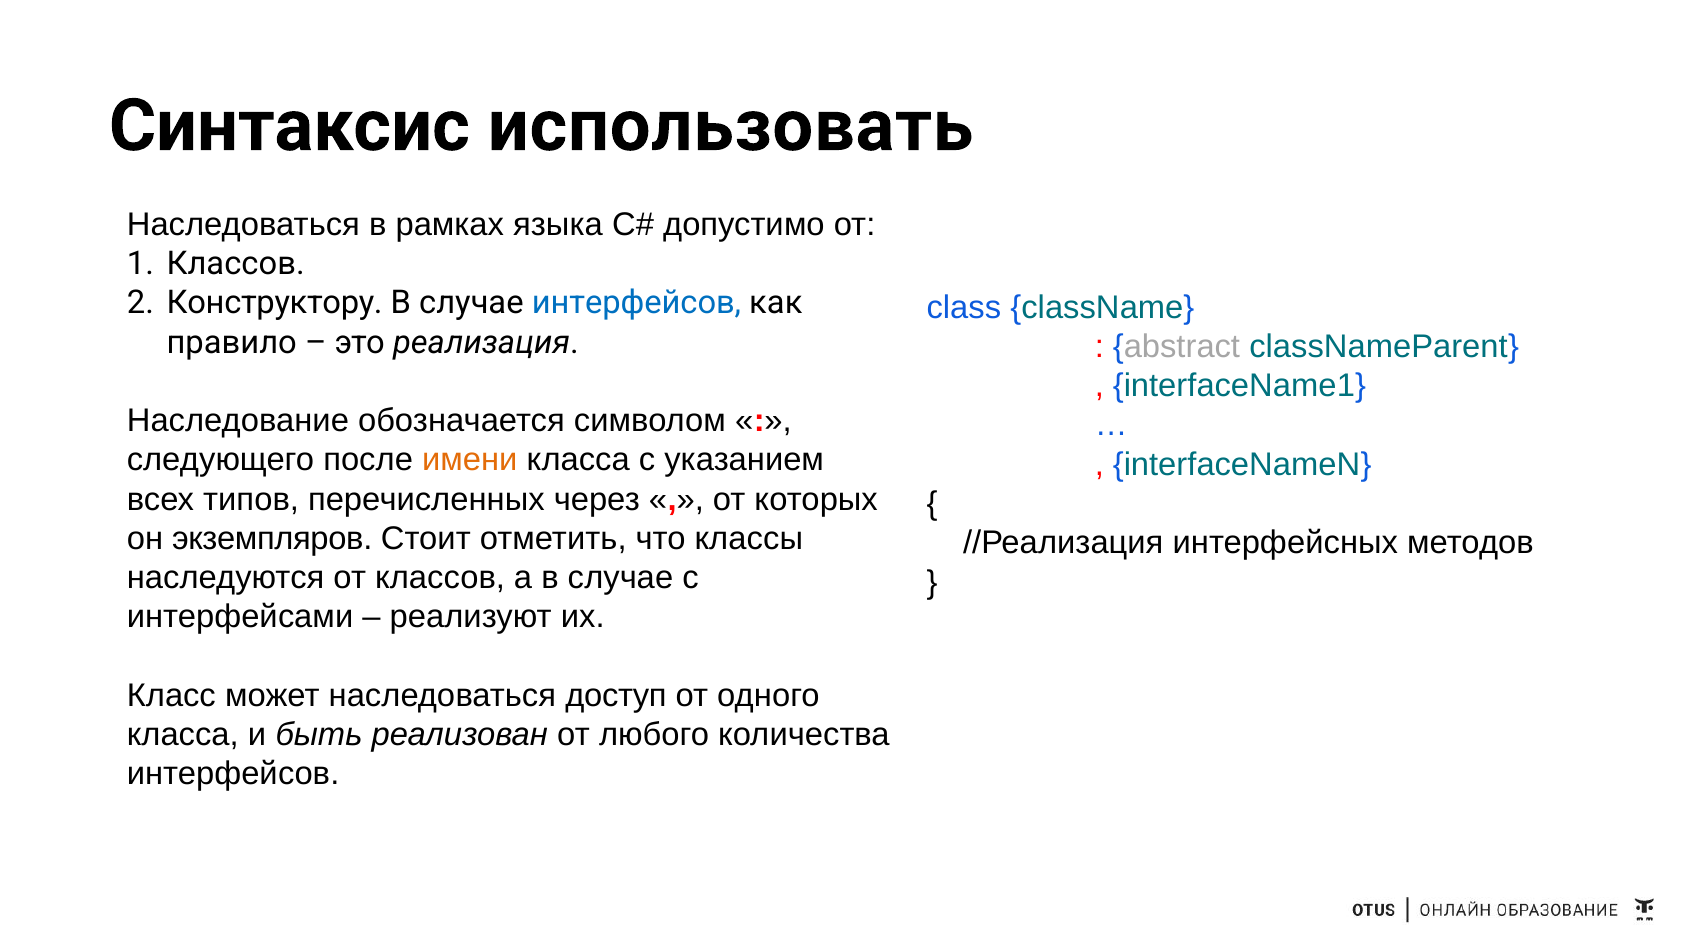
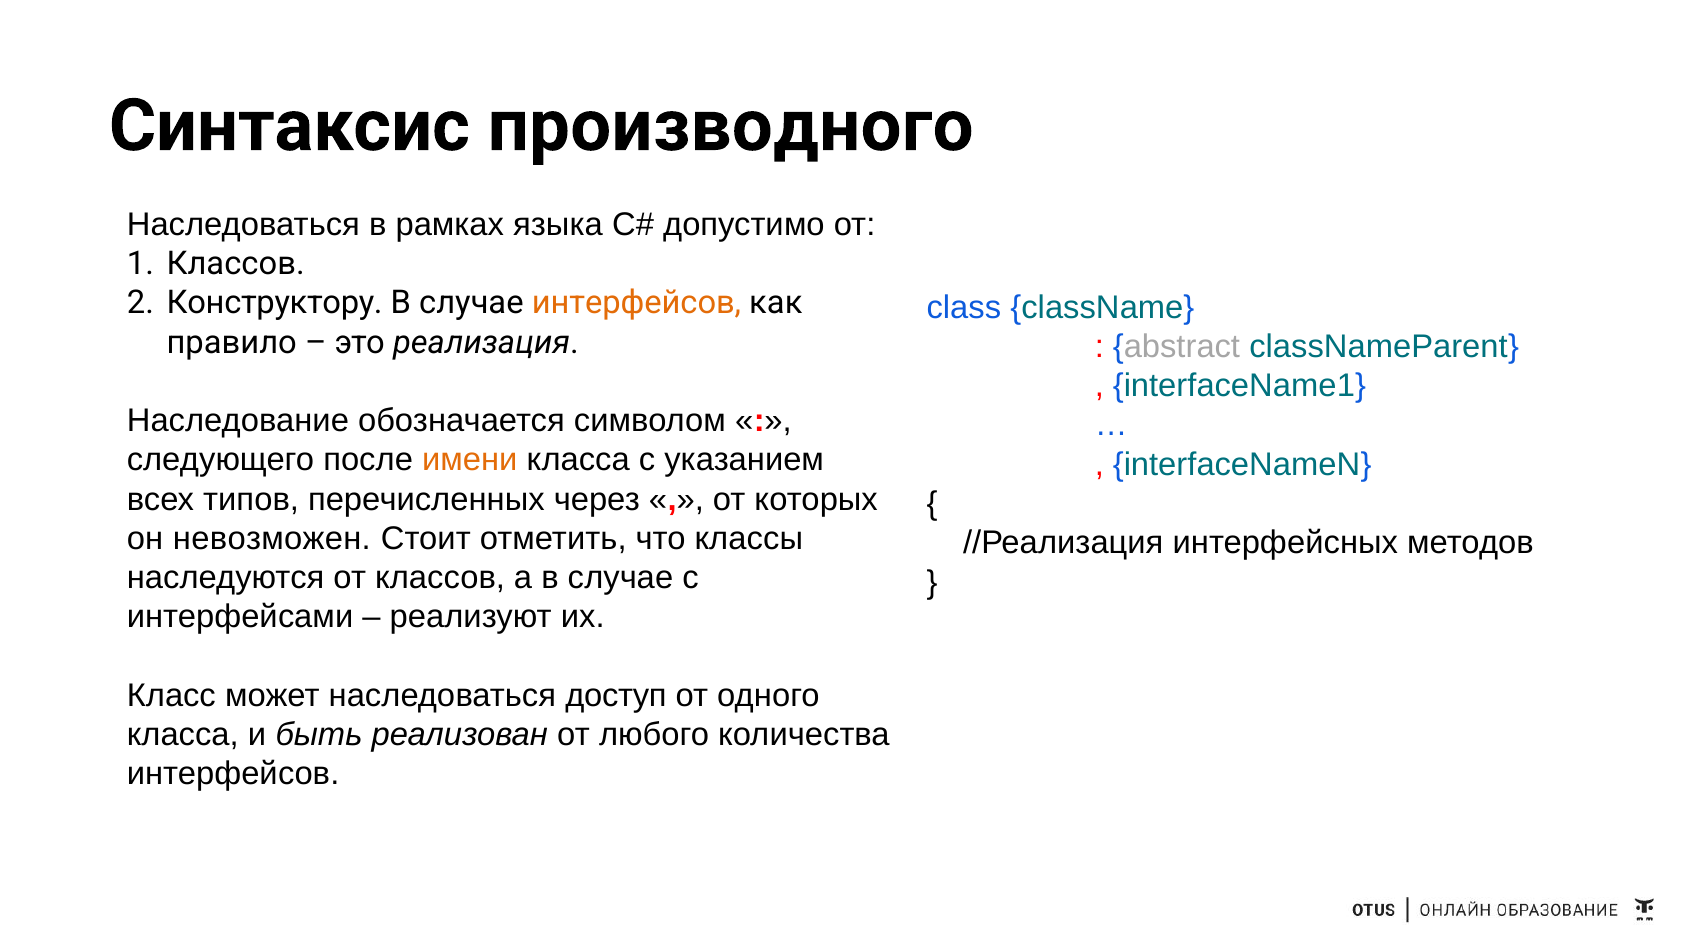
использовать: использовать -> производного (731, 126)
интерфейсов colour: blue -> orange (637, 303)
экземпляров: экземпляров -> невозможен (272, 539)
